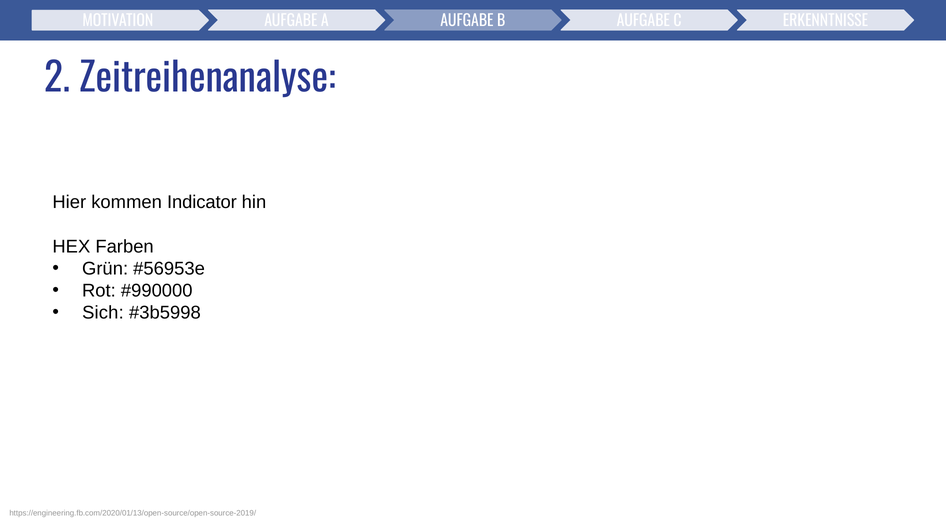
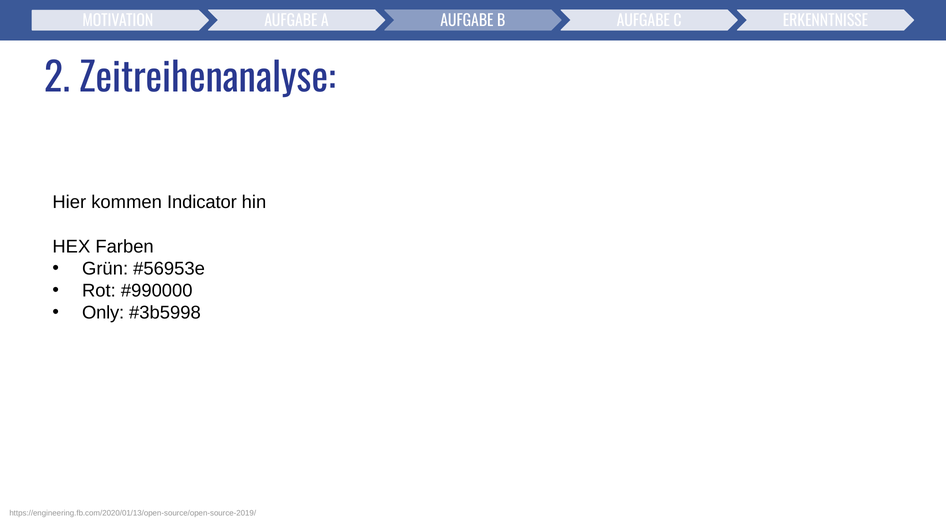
Sich: Sich -> Only (103, 313)
